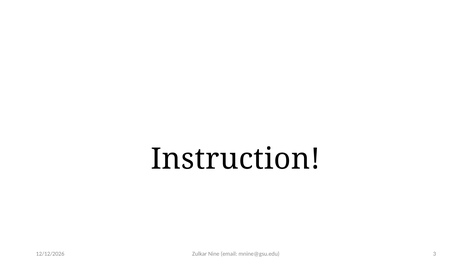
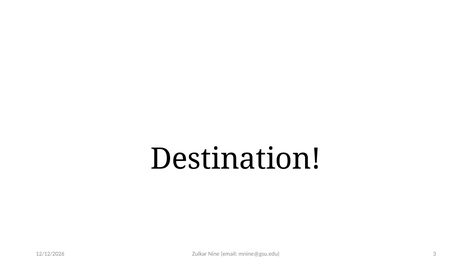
Instruction: Instruction -> Destination (236, 159)
